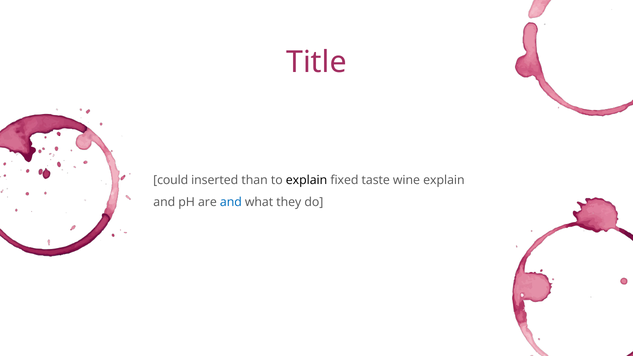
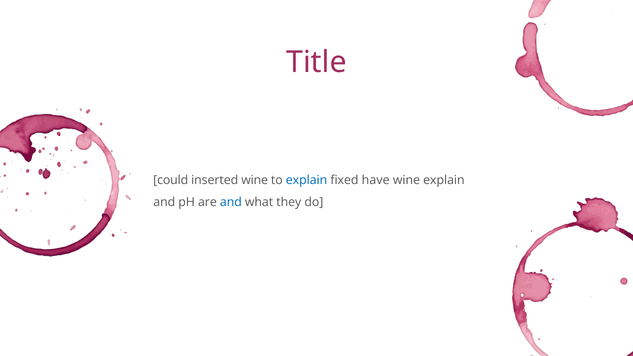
inserted than: than -> wine (255, 180)
explain colour: black -> blue (307, 180)
taste: taste -> have (376, 180)
